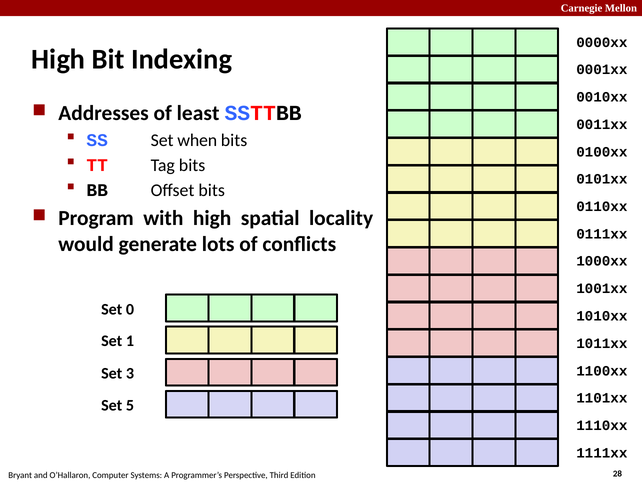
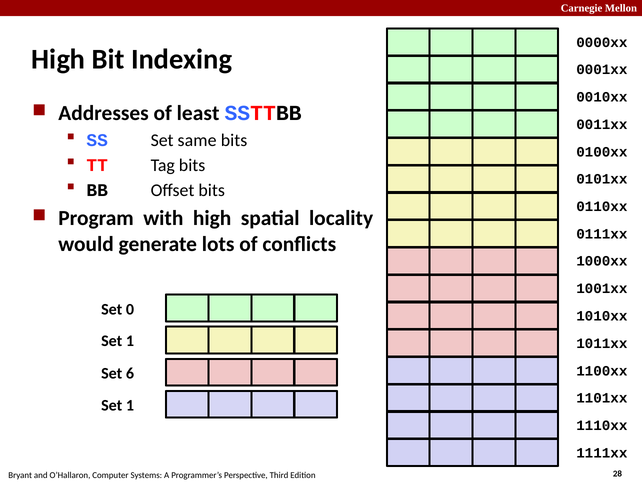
when: when -> same (197, 140)
3: 3 -> 6 (130, 373)
5: 5 -> 1 (130, 405)
